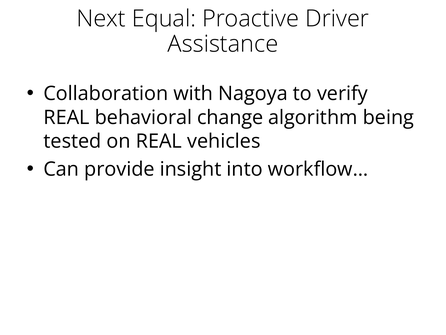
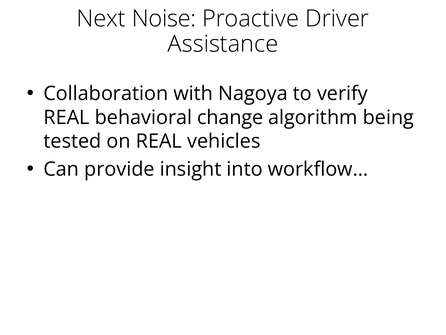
Equal: Equal -> Noise (164, 19)
